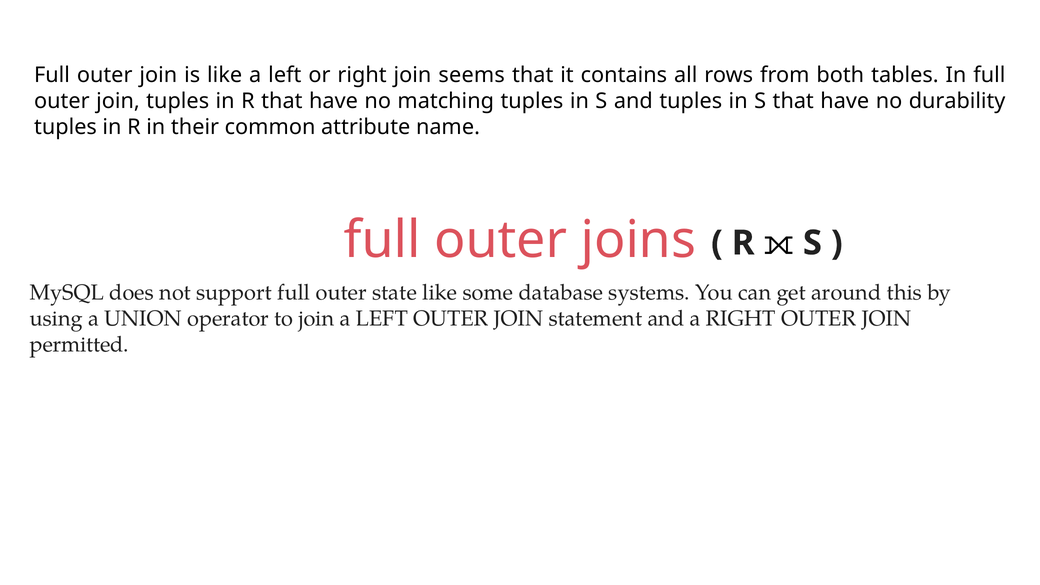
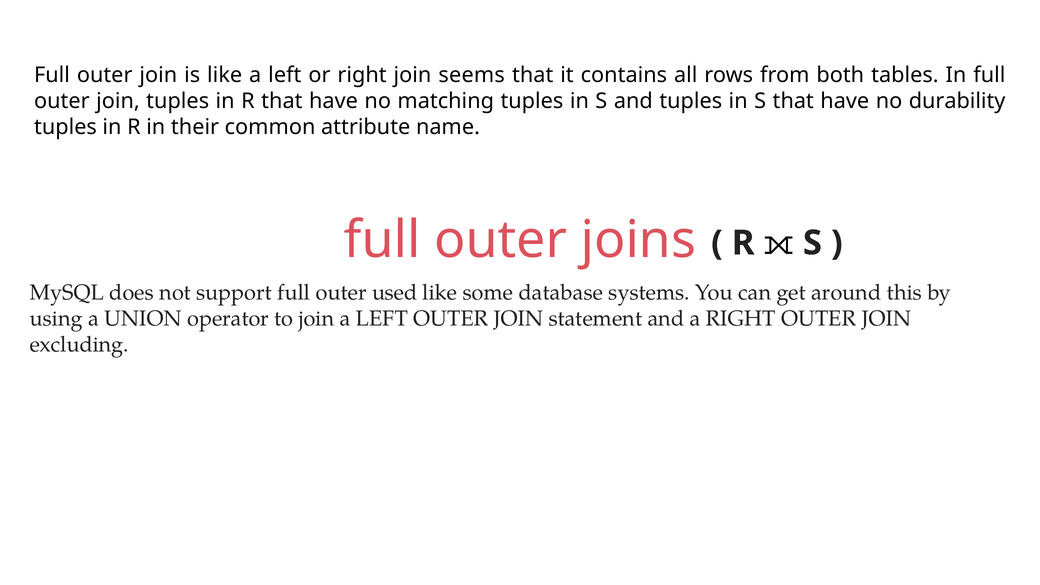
state: state -> used (395, 292)
permitted: permitted -> excluding (79, 344)
